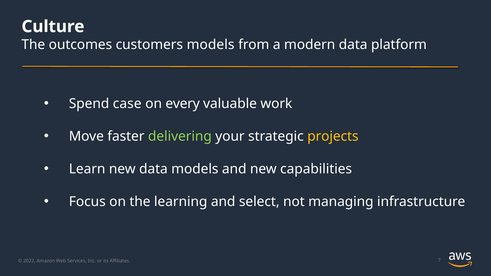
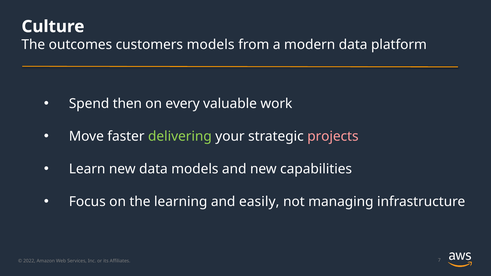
case: case -> then (127, 104)
projects colour: yellow -> pink (333, 136)
select: select -> easily (259, 202)
